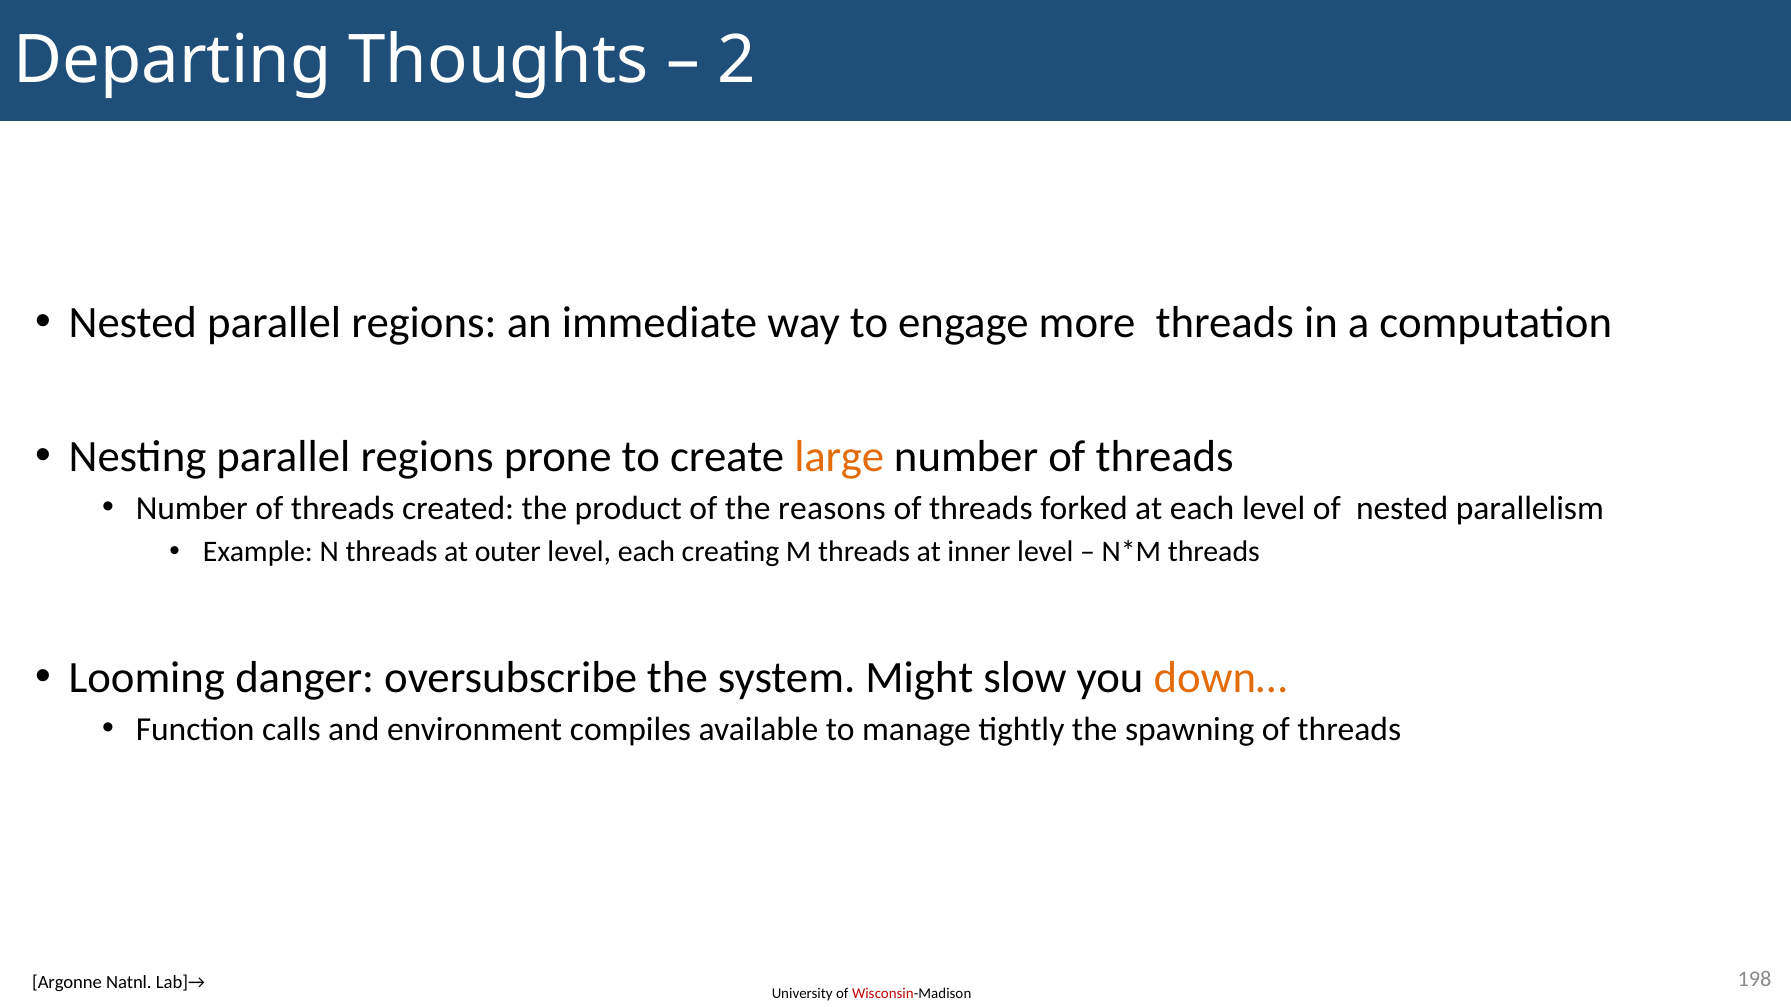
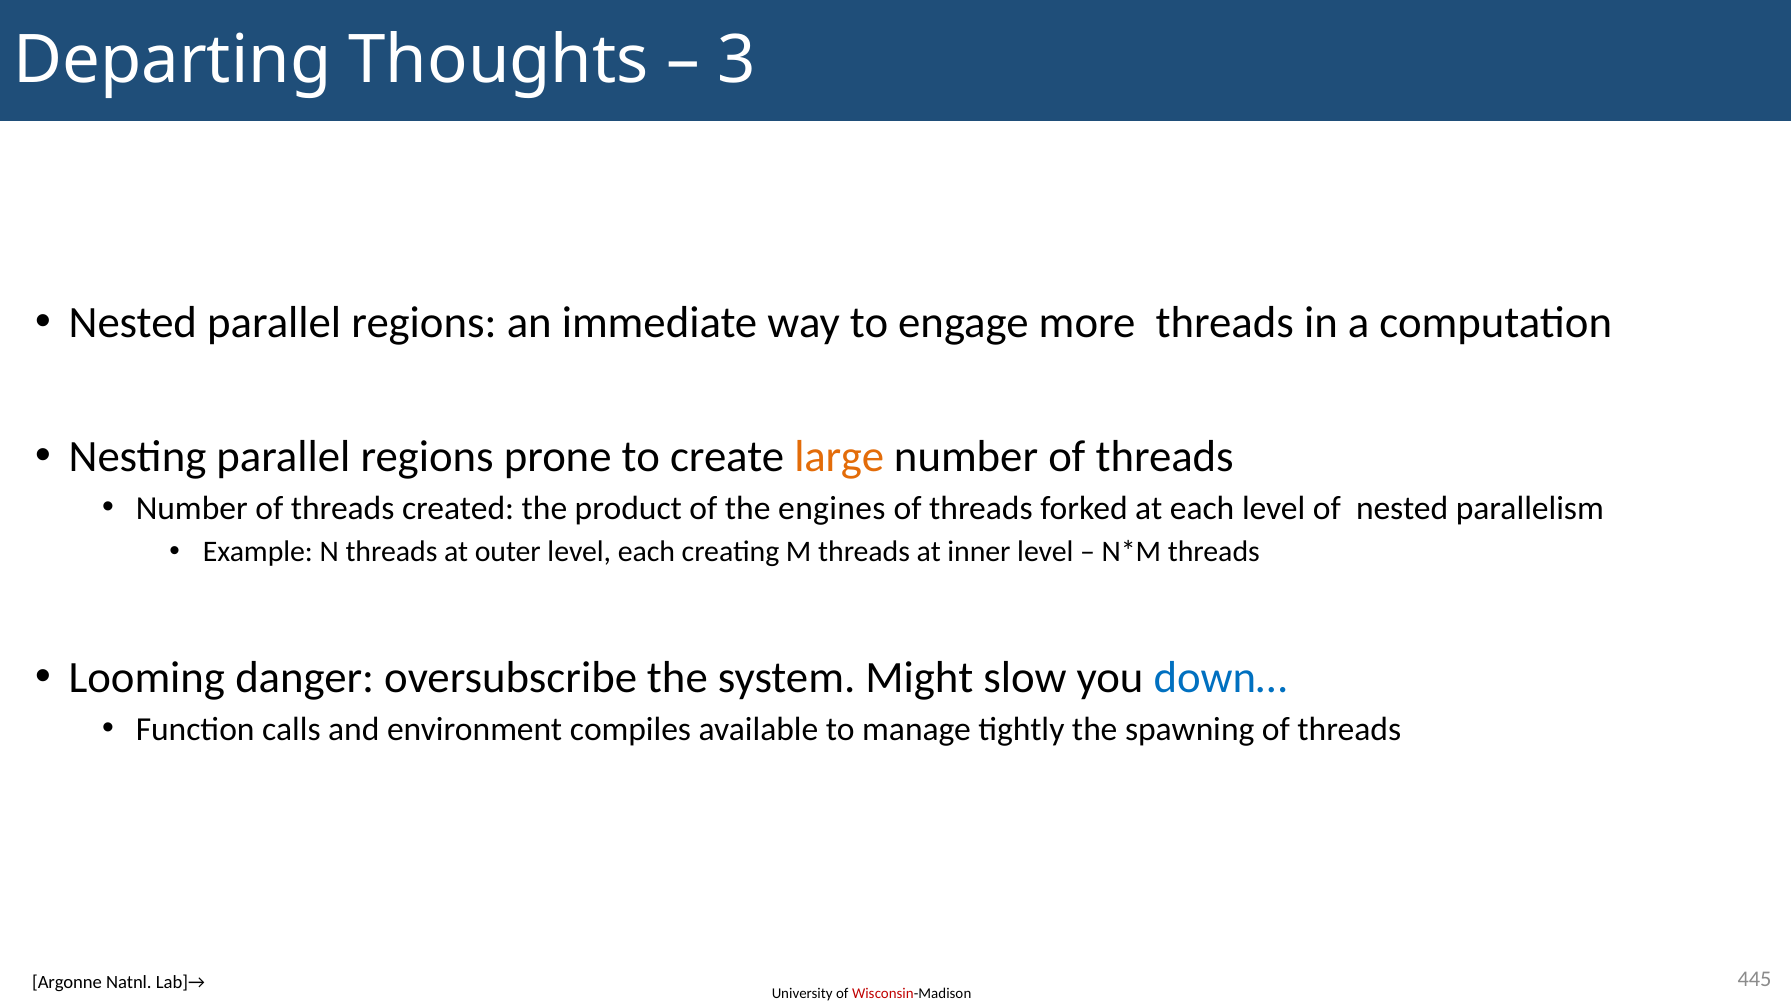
2: 2 -> 3 (736, 60)
reasons: reasons -> engines (832, 508)
down… colour: orange -> blue (1220, 678)
198: 198 -> 445 (1754, 979)
